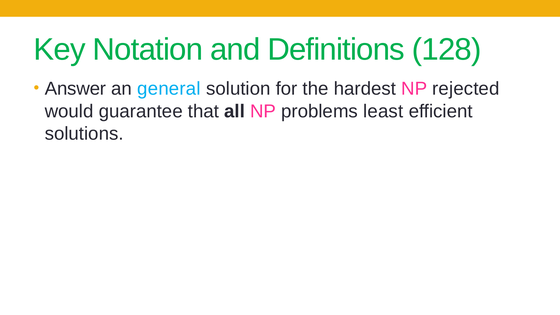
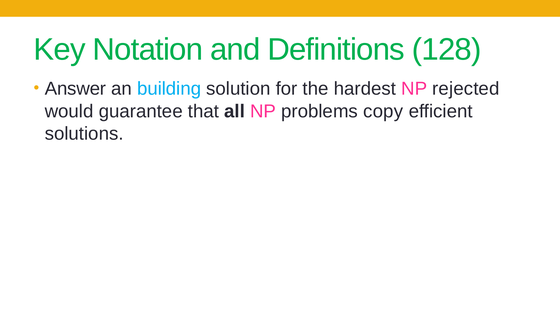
general: general -> building (169, 89)
least: least -> copy (383, 111)
